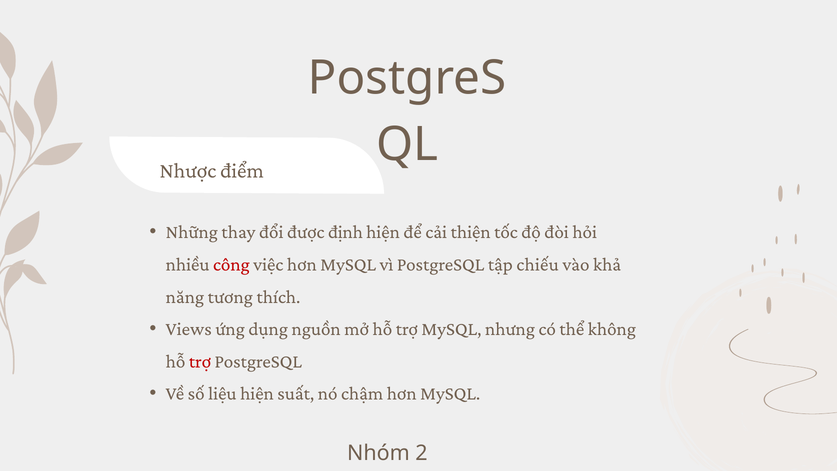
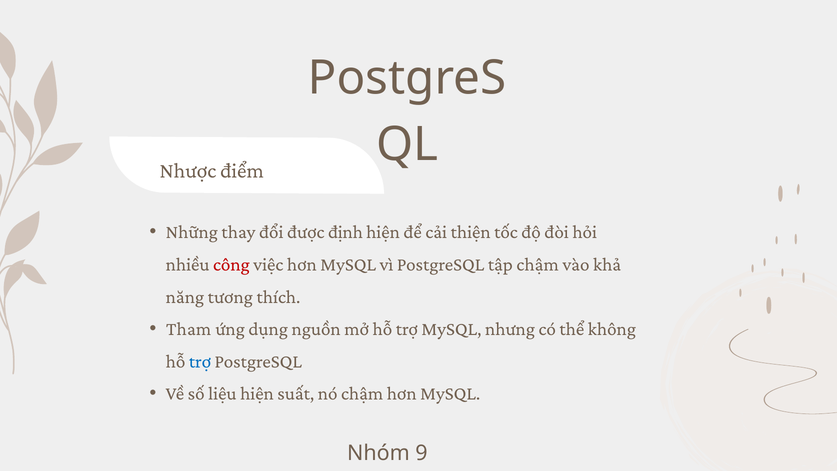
tập chiếu: chiếu -> chậm (538, 264)
Views: Views -> Tham (189, 329)
trợ colour: red -> blue (200, 361)
2: 2 -> 9 (421, 453)
